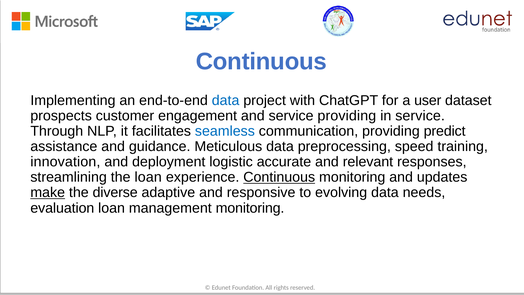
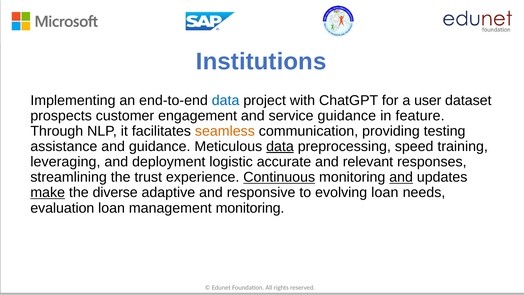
Continuous: Continuous -> Institutions (261, 62)
service providing: providing -> guidance (347, 116)
in service: service -> feature (420, 116)
seamless colour: blue -> orange (225, 131)
predict: predict -> testing (445, 131)
data underline: none -> present (280, 146)
innovation: innovation -> leveraging (65, 162)
the loan: loan -> trust (148, 177)
and underline: none -> present (401, 177)
evolving data: data -> loan (385, 192)
